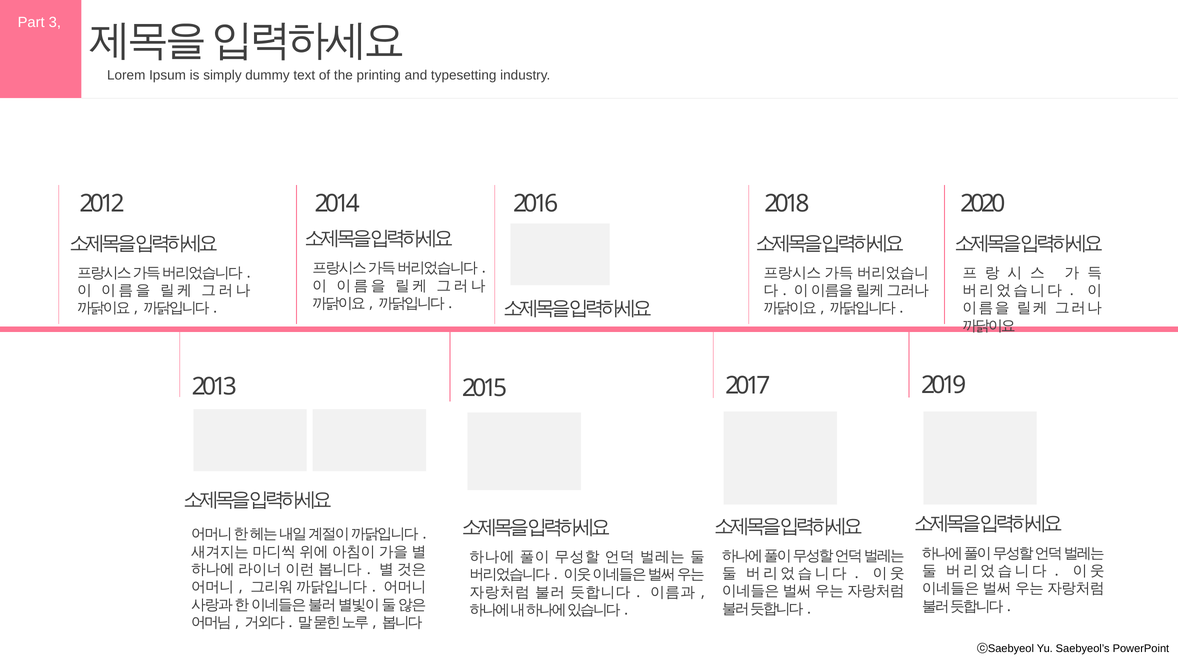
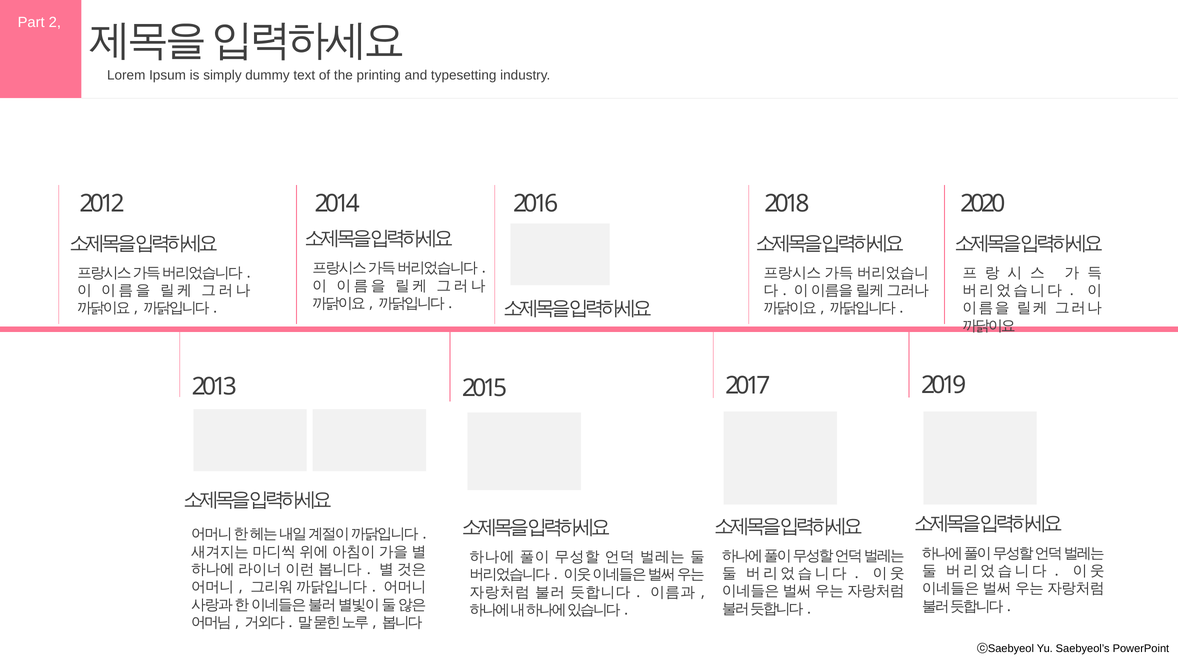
3: 3 -> 2 (55, 22)
